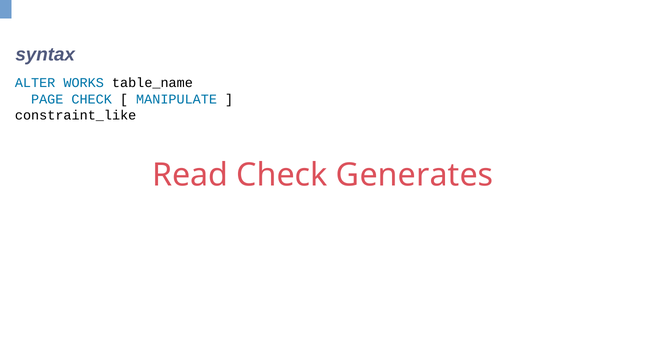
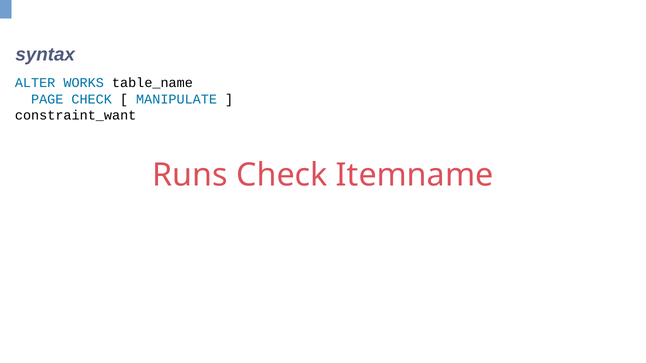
constraint_like: constraint_like -> constraint_want (76, 115)
Read: Read -> Runs (190, 175)
Generates: Generates -> Itemname (415, 175)
